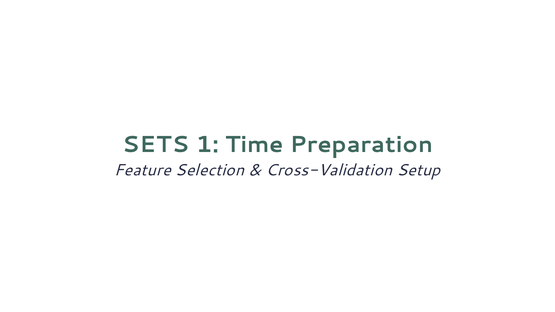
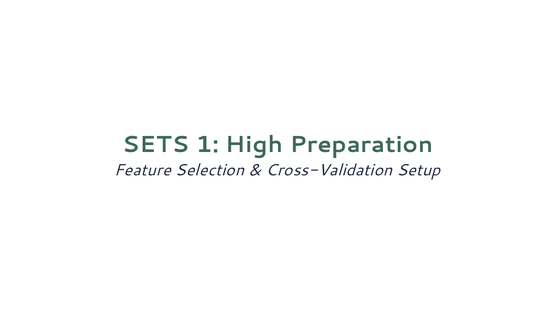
Time: Time -> High (254, 145)
